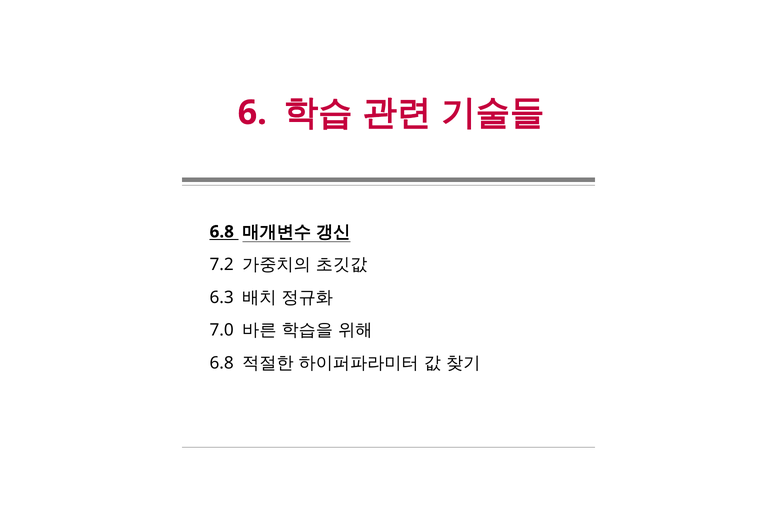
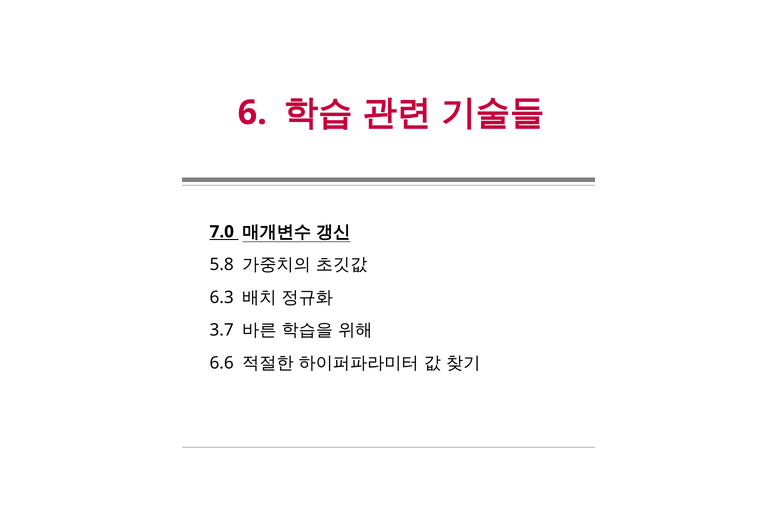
6.8: 6.8 -> 7.0 (222, 231)
7.2: 7.2 -> 5.8 (222, 264)
7.0: 7.0 -> 3.7 (222, 330)
6.8: 6.8 -> 6.6 (222, 363)
